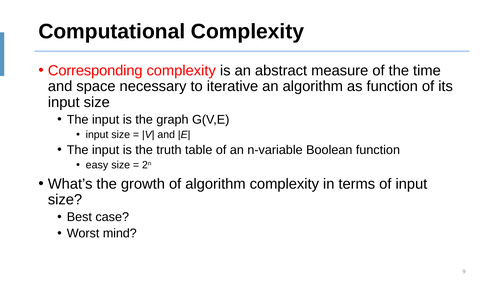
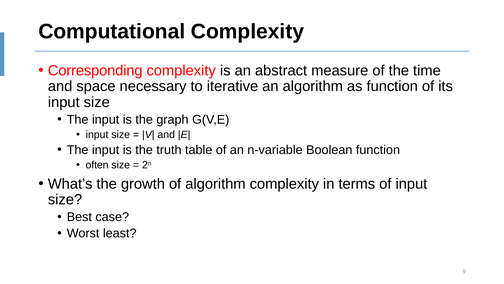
easy: easy -> often (97, 165)
mind: mind -> least (120, 233)
